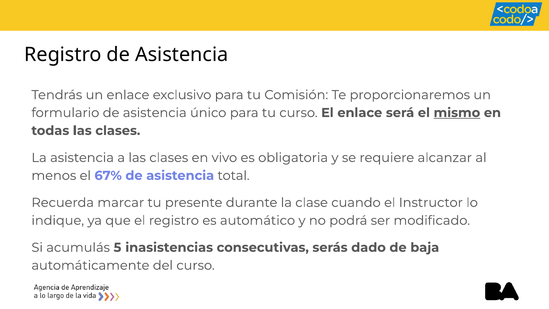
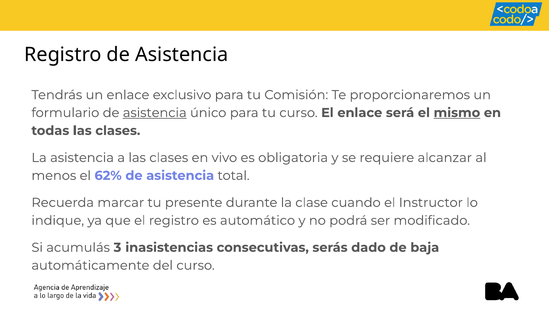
asistencia underline: none -> present (155, 113)
67%: 67% -> 62% (108, 175)
5: 5 -> 3 (117, 247)
